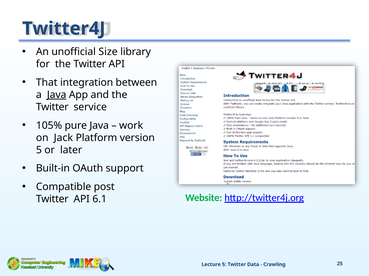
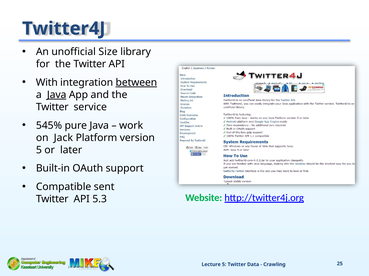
That: That -> With (47, 83)
between underline: none -> present (136, 83)
105%: 105% -> 545% (49, 126)
post: post -> sent (104, 187)
6.1: 6.1 -> 5.3 (100, 200)
